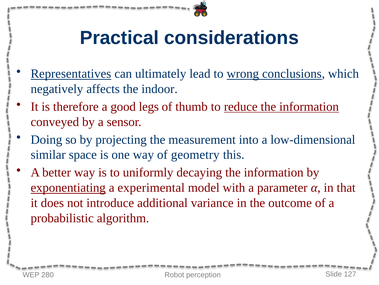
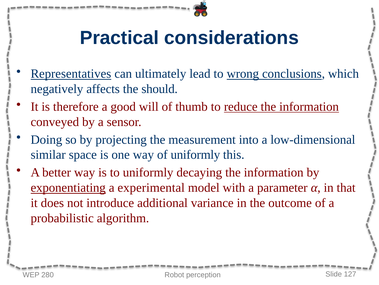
indoor: indoor -> should (160, 89)
legs: legs -> will (149, 106)
of geometry: geometry -> uniformly (195, 154)
